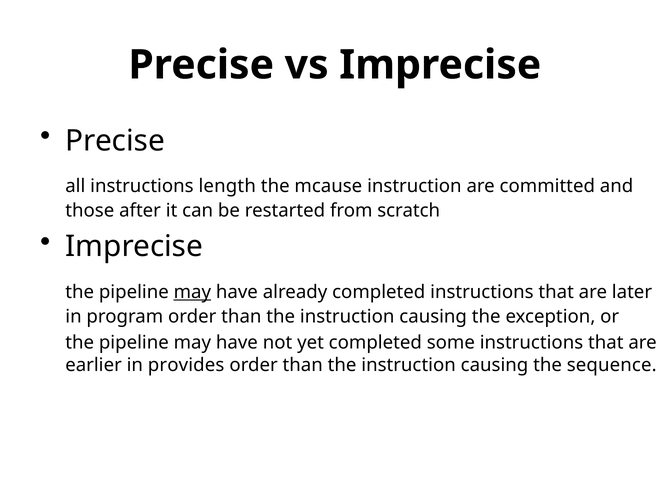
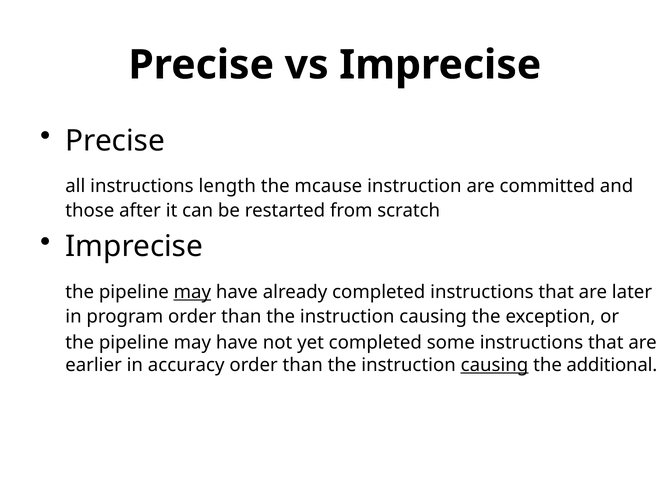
provides: provides -> accuracy (186, 365)
causing underline: none -> present (495, 365)
sequence: sequence -> additional (612, 365)
